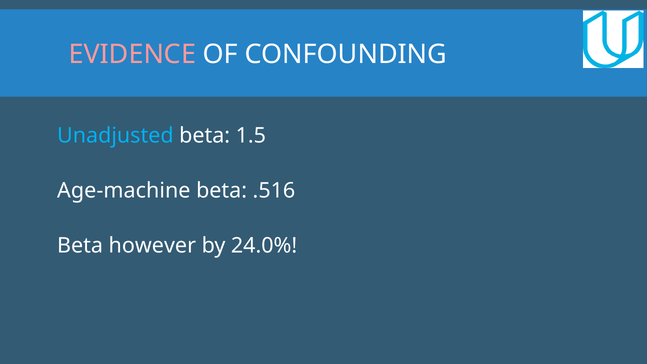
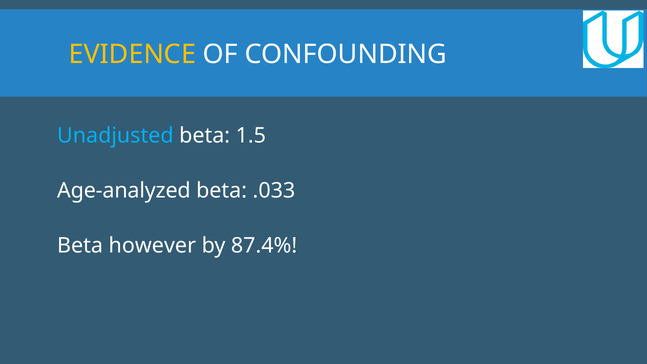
EVIDENCE colour: pink -> yellow (132, 54)
Age-machine: Age-machine -> Age-analyzed (124, 191)
.516: .516 -> .033 (274, 191)
24.0%: 24.0% -> 87.4% (264, 246)
